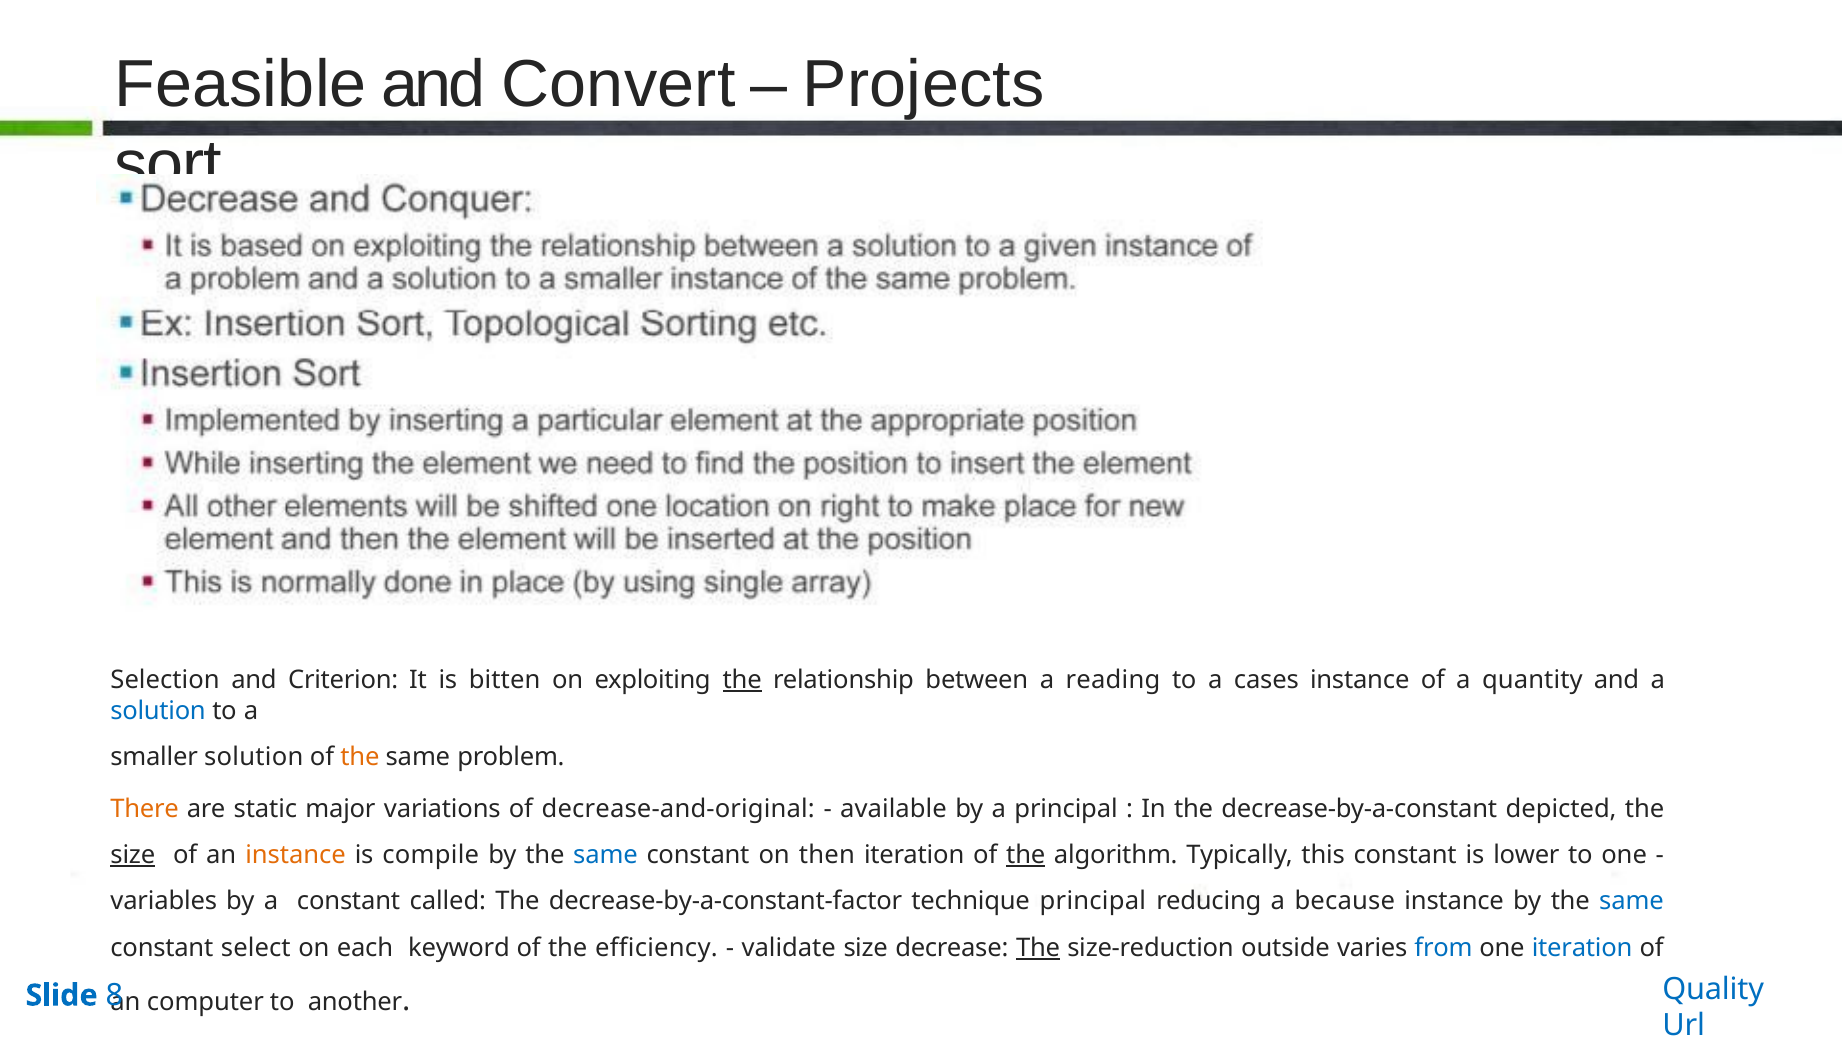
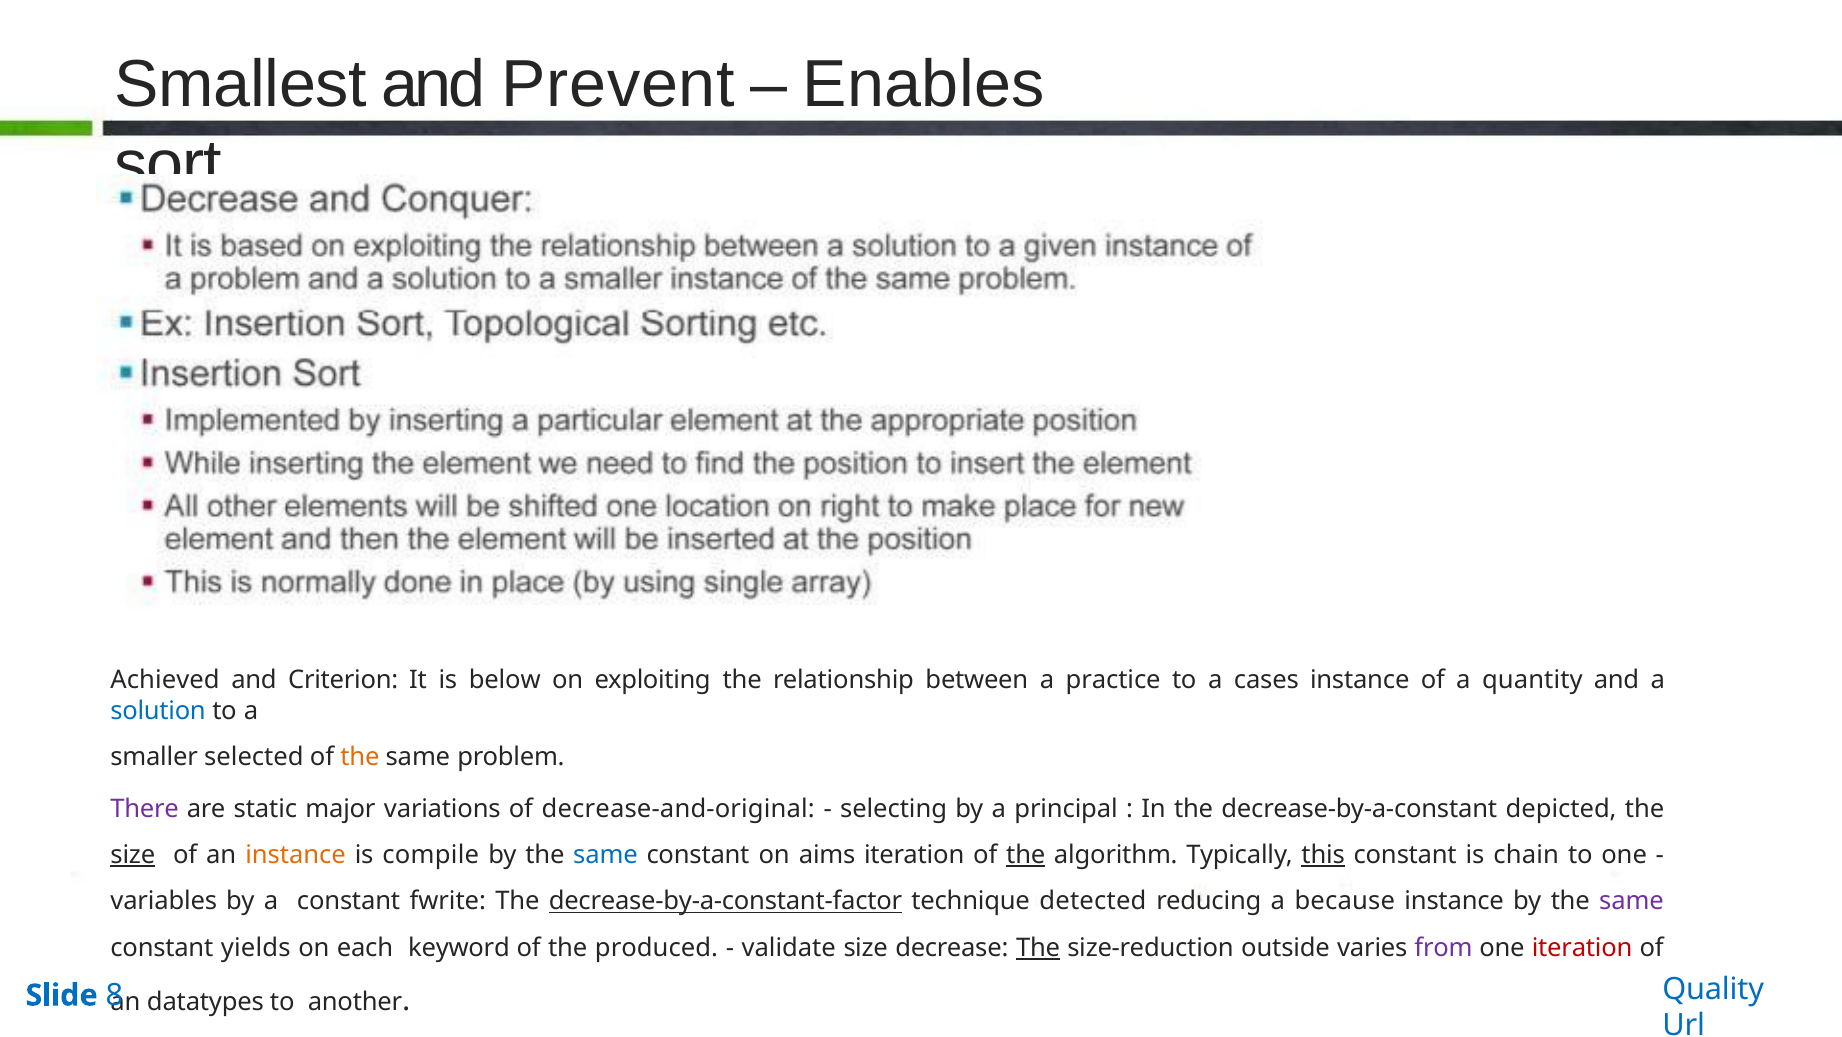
Feasible: Feasible -> Smallest (241, 85)
Convert: Convert -> Prevent (618, 85)
Projects: Projects -> Enables (924, 85)
Selection: Selection -> Achieved (165, 680)
bitten: bitten -> below (505, 680)
the underline: present -> none (742, 680)
reading: reading -> practice (1113, 680)
smaller solution: solution -> selected (254, 757)
There colour: orange -> purple (145, 809)
available: available -> selecting (894, 809)
then: then -> aims (827, 855)
this underline: none -> present (1323, 855)
lower: lower -> chain (1526, 855)
called: called -> fwrite (448, 902)
decrease-by-a-constant-factor underline: none -> present (725, 902)
technique principal: principal -> detected (1093, 902)
same colour: blue -> purple (1632, 902)
select: select -> yields (256, 948)
efficiency: efficiency -> produced (657, 948)
from colour: blue -> purple (1444, 948)
iteration colour: blue -> red (1582, 948)
computer: computer -> datatypes (205, 1003)
